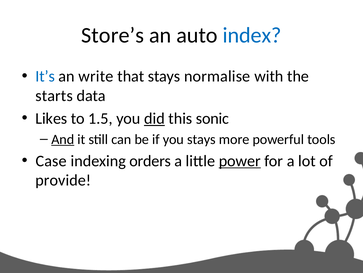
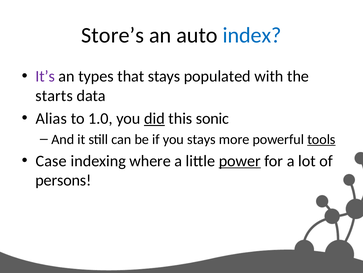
It’s colour: blue -> purple (45, 76)
write: write -> types (96, 76)
normalise: normalise -> populated (217, 76)
Likes: Likes -> Alias (51, 118)
1.5: 1.5 -> 1.0 (100, 118)
And underline: present -> none (63, 139)
tools underline: none -> present (321, 139)
orders: orders -> where (150, 160)
provide: provide -> persons (63, 180)
